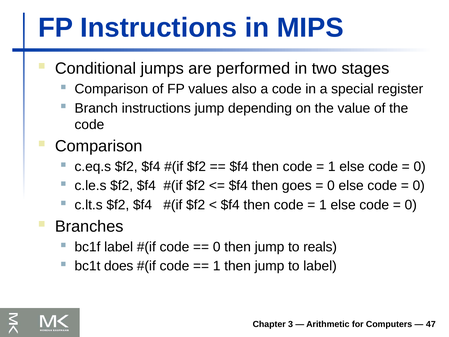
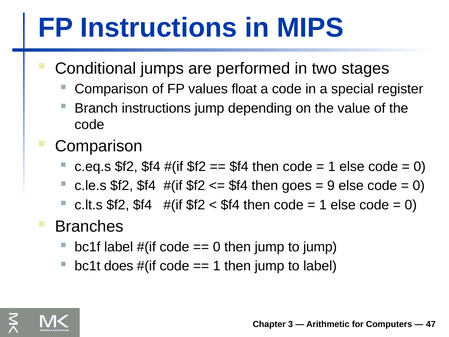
also: also -> float (244, 89)
0: 0 -> 9 (331, 186)
to reals: reals -> jump (320, 247)
